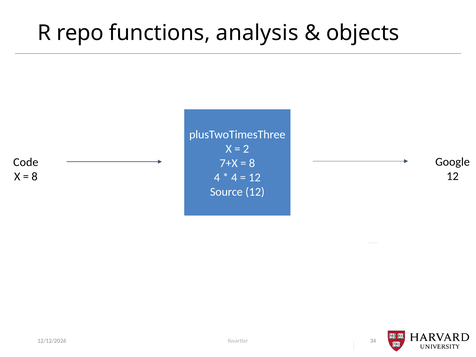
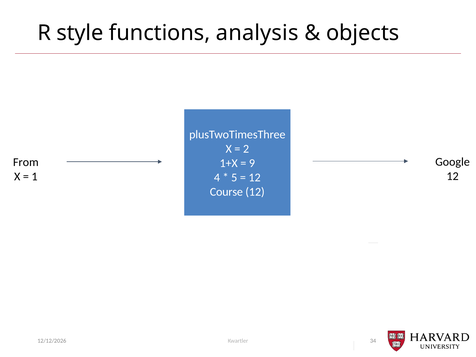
repo: repo -> style (80, 33)
Code: Code -> From (26, 162)
7+X: 7+X -> 1+X (229, 163)
8: 8 -> 9 (252, 163)
8: 8 -> 1 (35, 177)
4: 4 -> 5 (234, 178)
Source: Source -> Course (226, 192)
